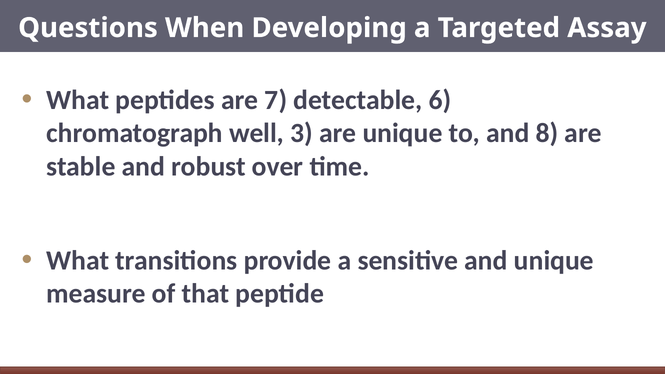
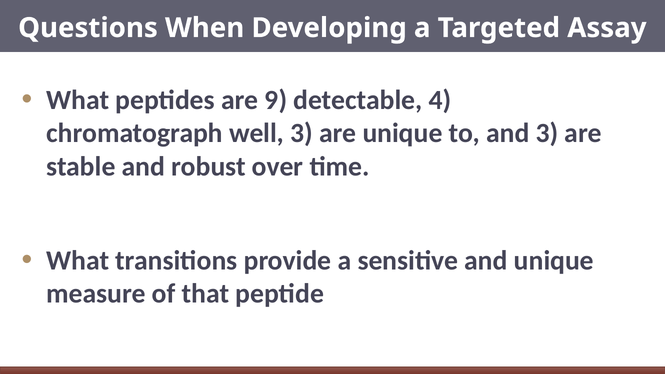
7: 7 -> 9 (276, 100)
6: 6 -> 4 (440, 100)
and 8: 8 -> 3 (547, 133)
